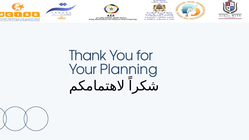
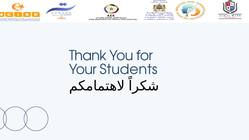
Planning: Planning -> Students (129, 70)
